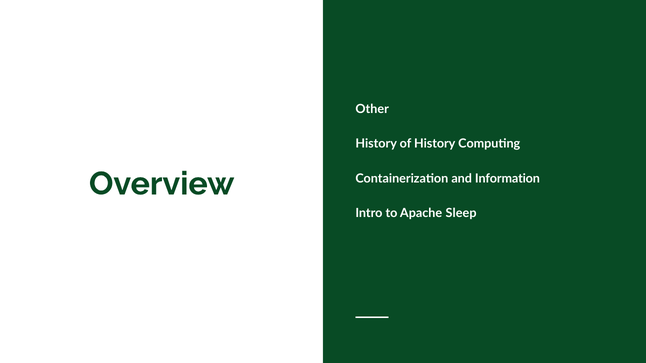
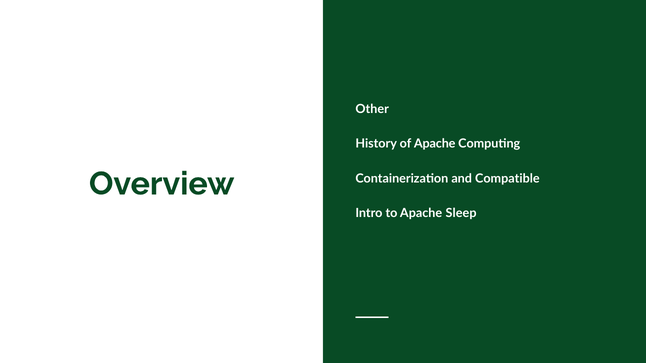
of History: History -> Apache (435, 144)
Information: Information -> Compatible (507, 179)
